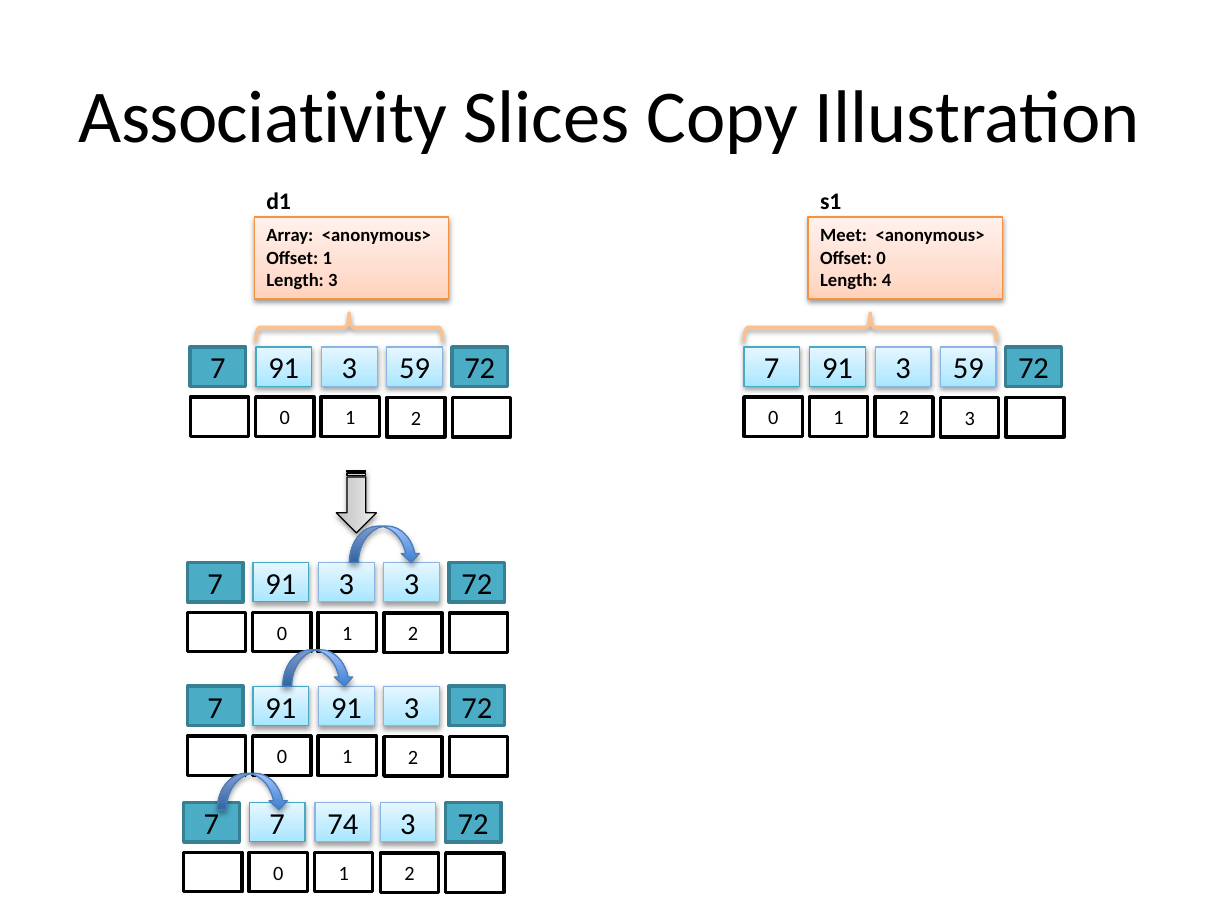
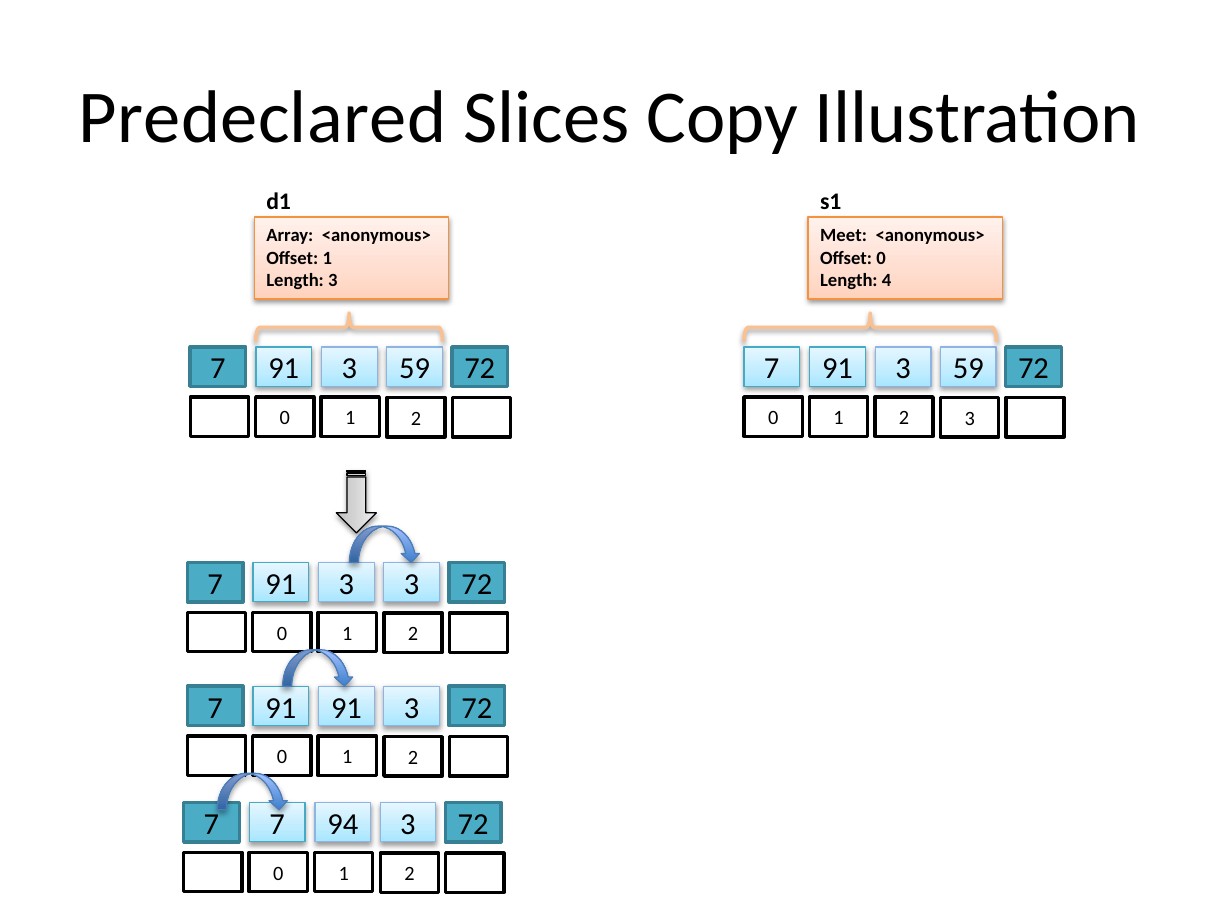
Associativity: Associativity -> Predeclared (263, 118)
74: 74 -> 94 (343, 824)
